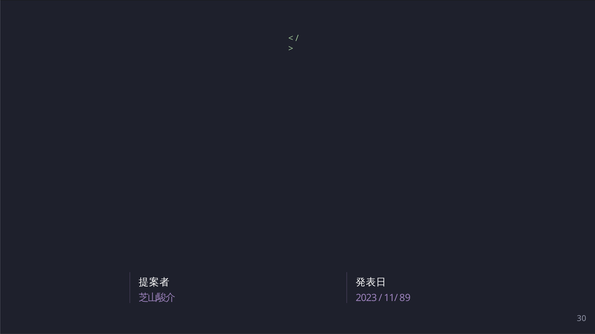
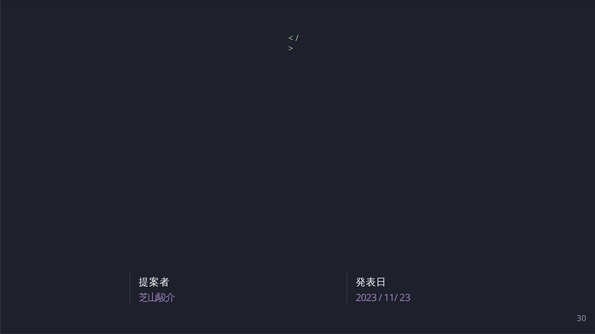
89: 89 -> 23 (405, 298)
